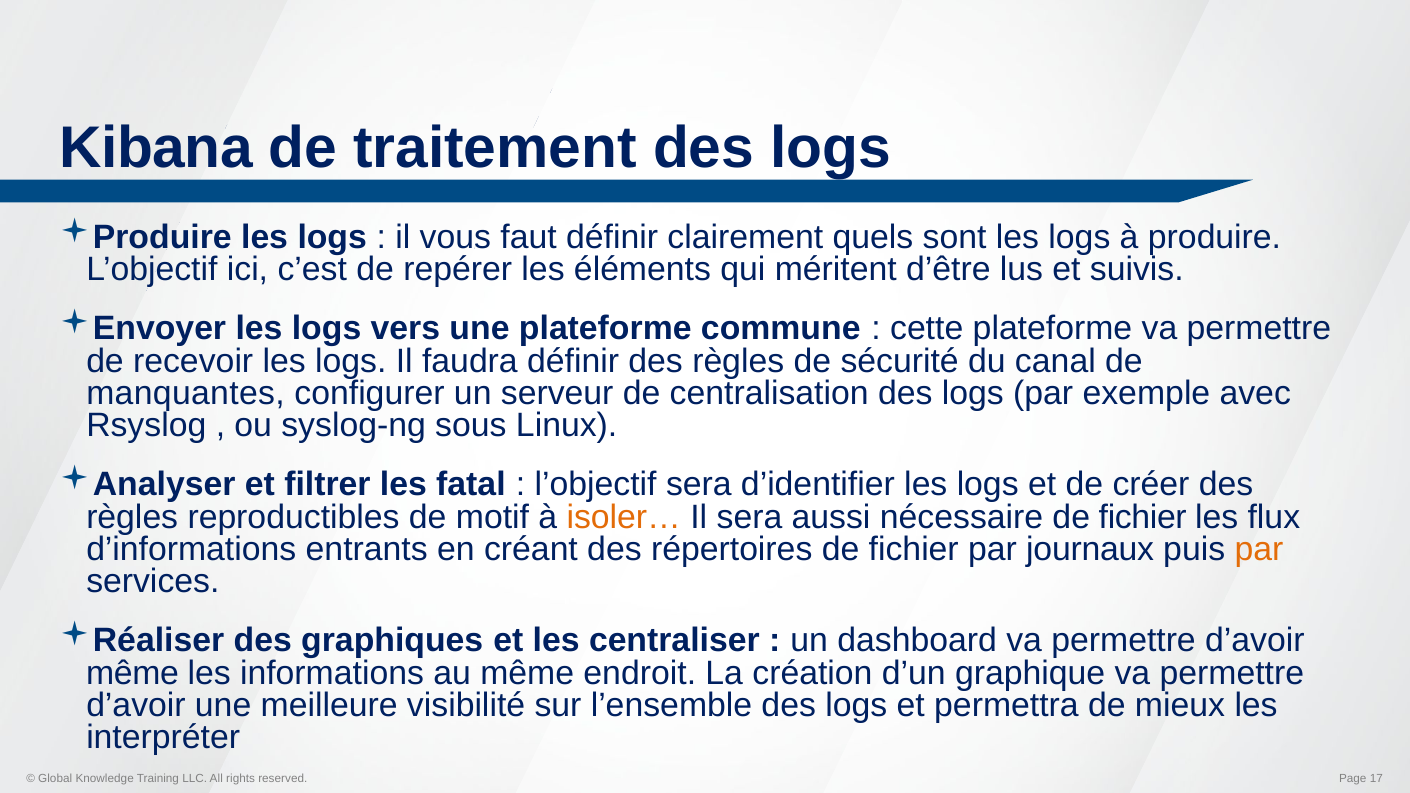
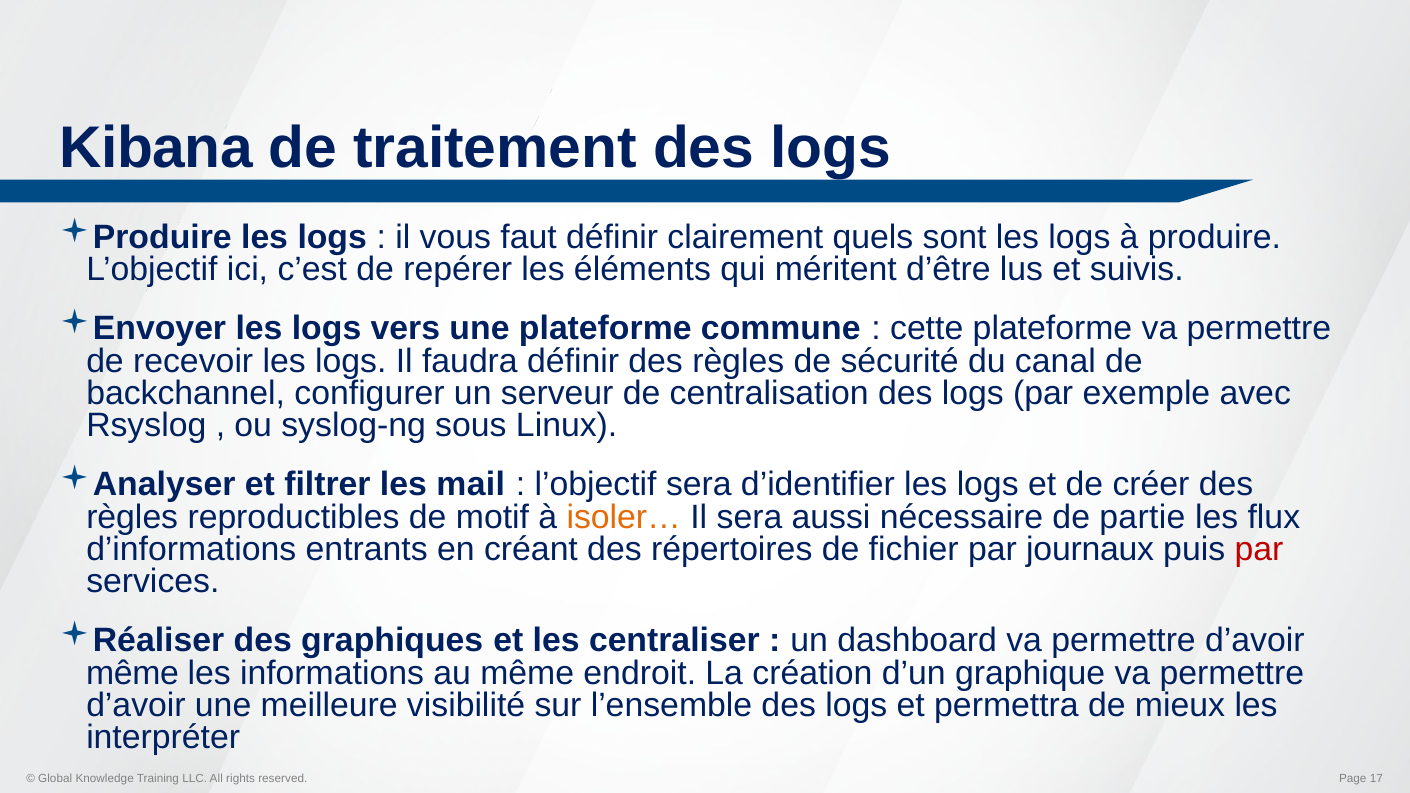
manquantes: manquantes -> backchannel (186, 393)
fatal: fatal -> mail (471, 485)
nécessaire de fichier: fichier -> partie (1142, 517)
par colour: orange -> red (1259, 549)
